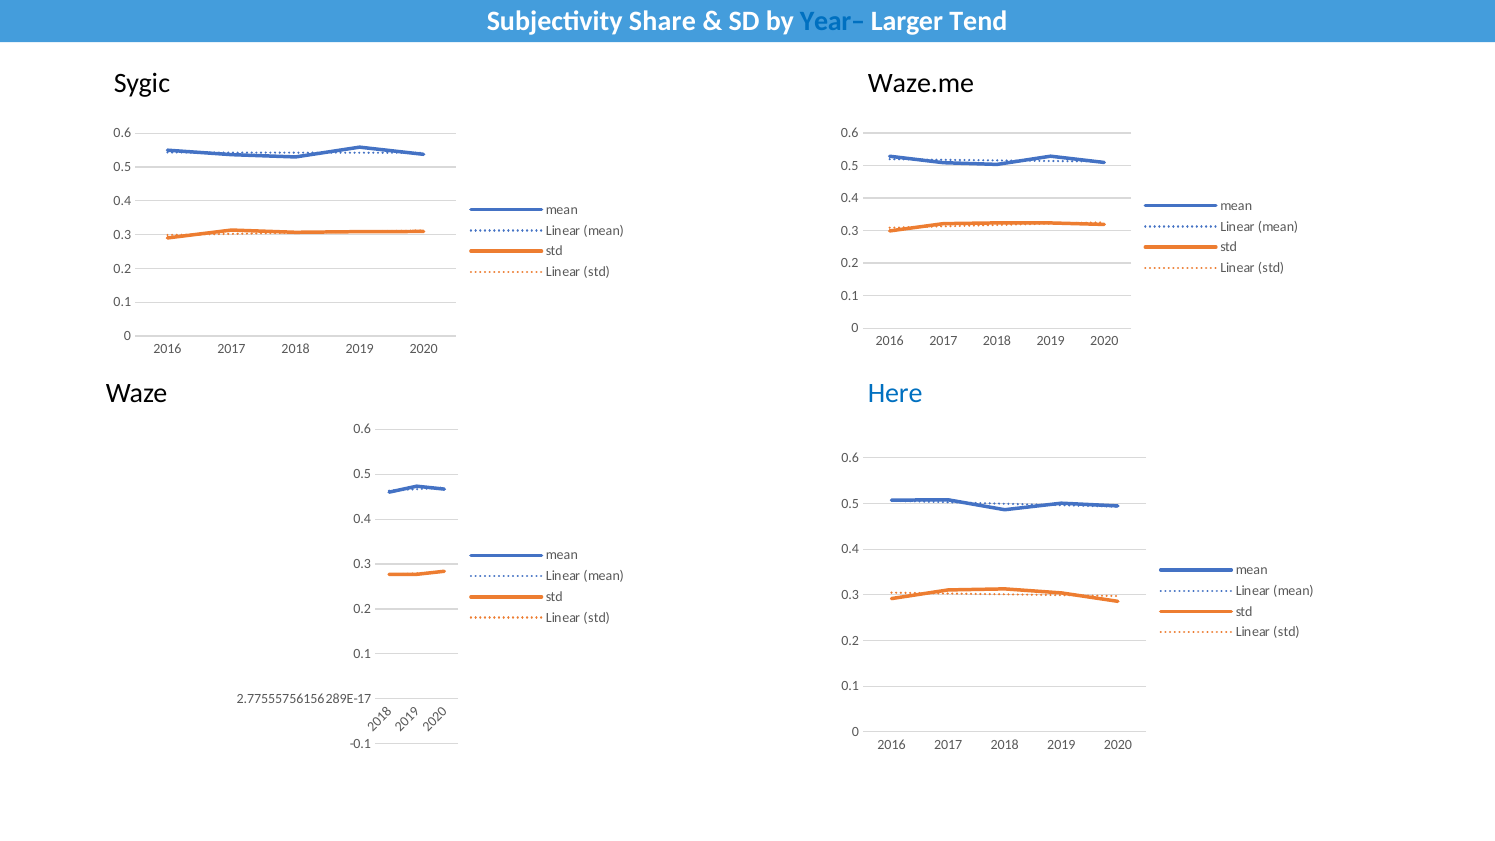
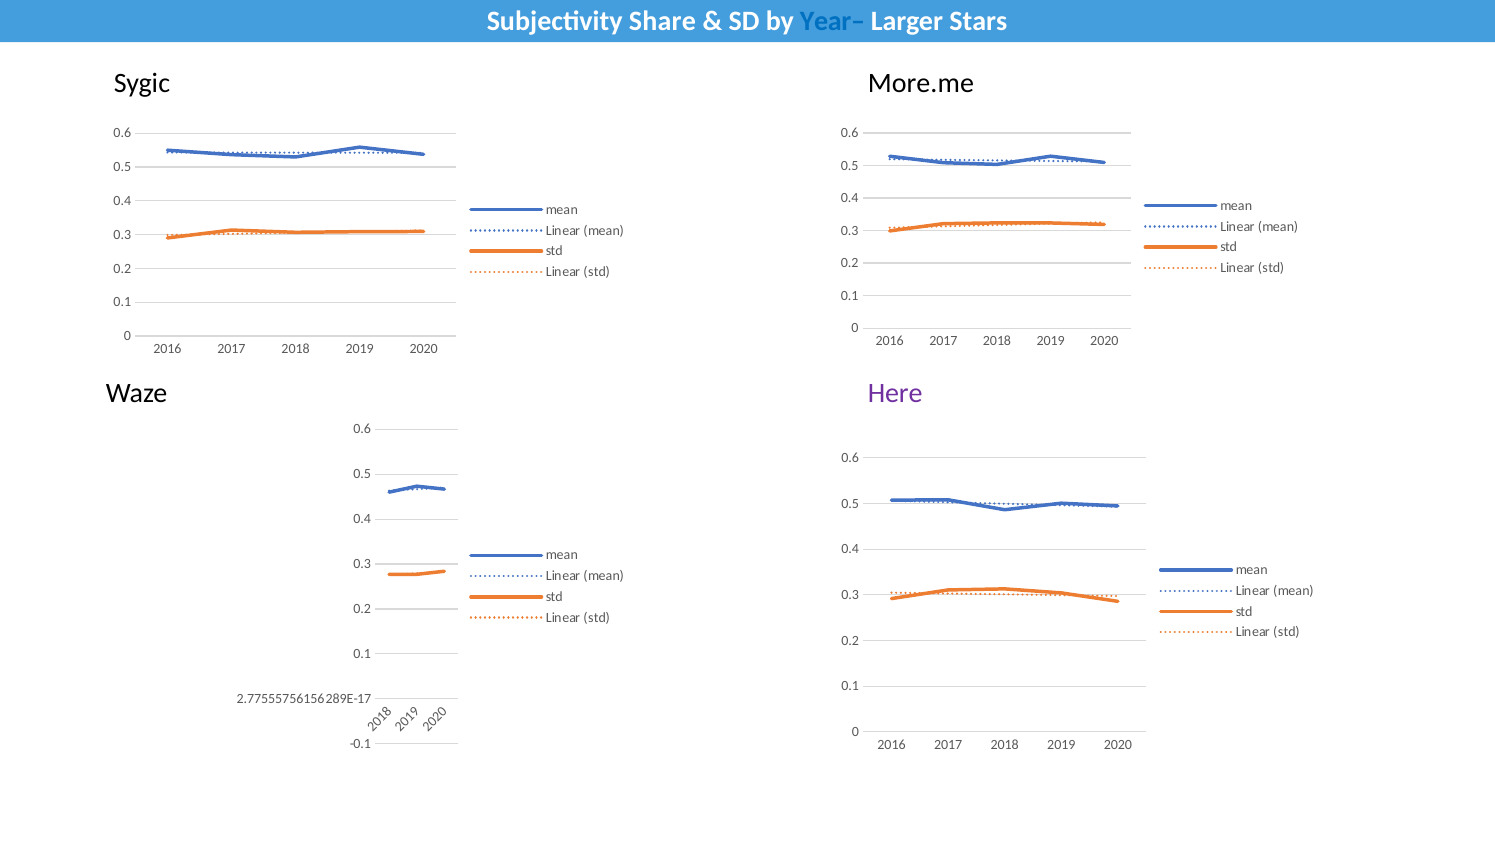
Tend: Tend -> Stars (978, 22)
Waze.me: Waze.me -> More.me (921, 83)
Here colour: blue -> purple (895, 393)
